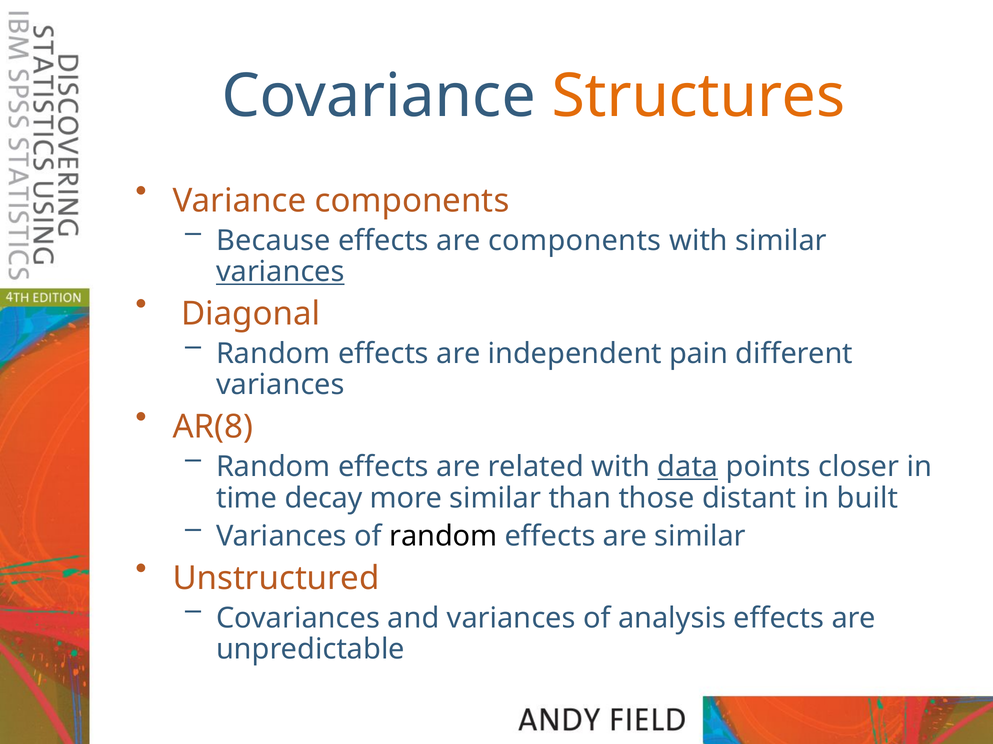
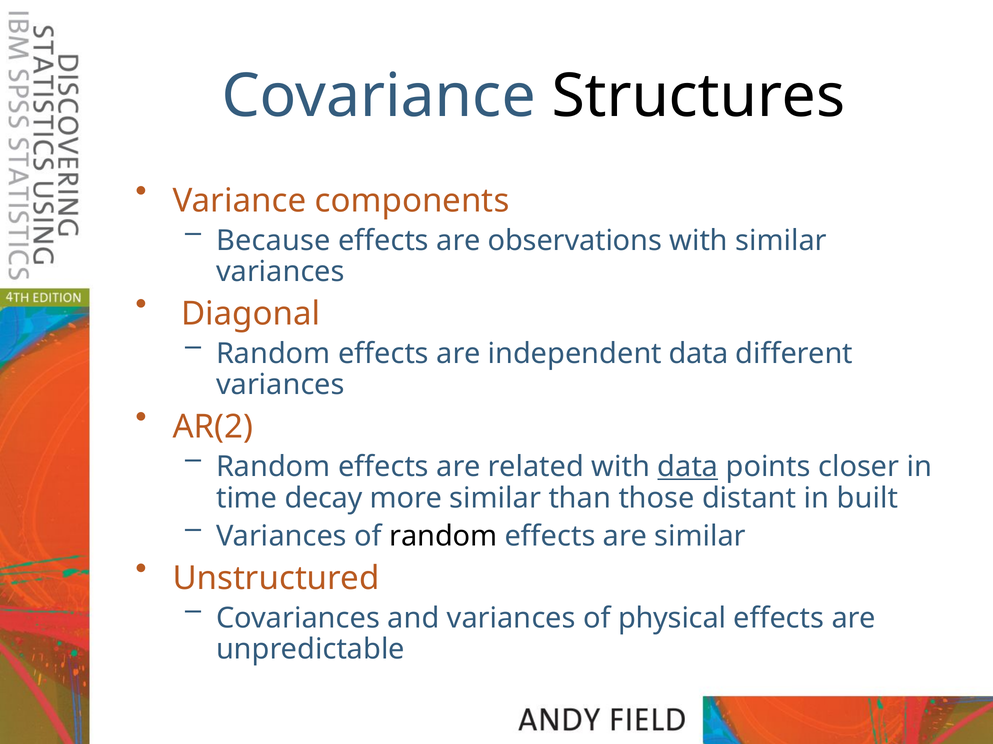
Structures colour: orange -> black (698, 96)
are components: components -> observations (575, 241)
variances underline: present -> none (280, 272)
independent pain: pain -> data (699, 354)
AR(8: AR(8 -> AR(2 (213, 427)
analysis: analysis -> physical (672, 619)
